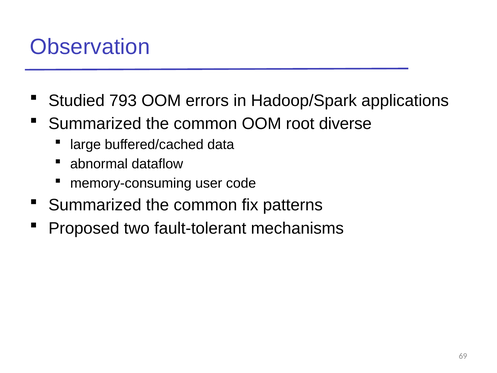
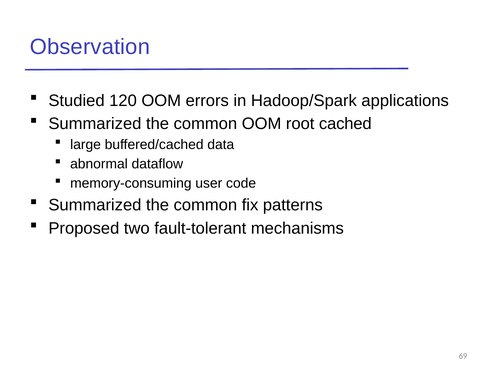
793: 793 -> 120 (123, 101)
diverse: diverse -> cached (345, 124)
